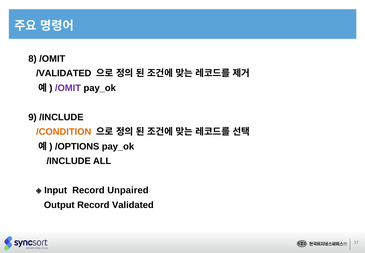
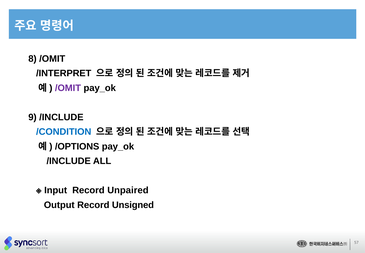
/VALIDATED: /VALIDATED -> /INTERPRET (64, 73)
/CONDITION colour: orange -> blue (64, 132)
Validated: Validated -> Unsigned (133, 205)
